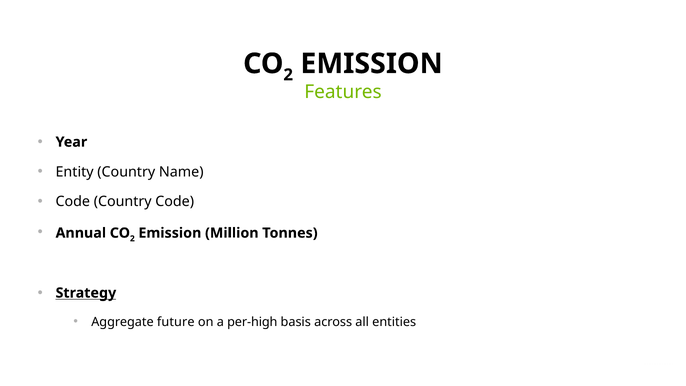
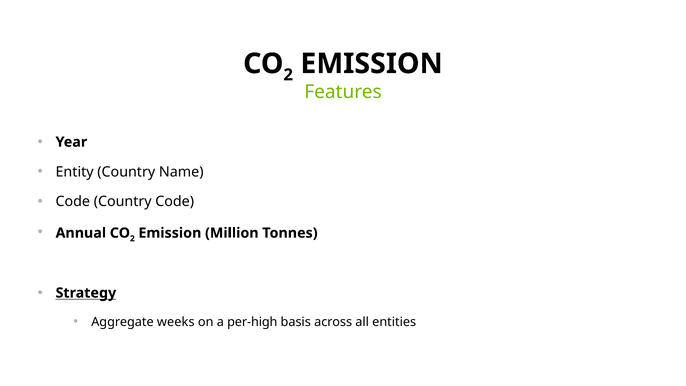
future: future -> weeks (176, 322)
